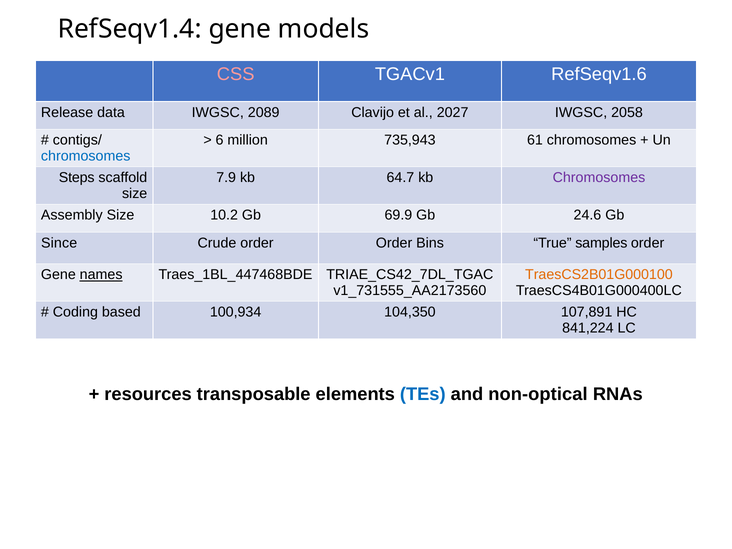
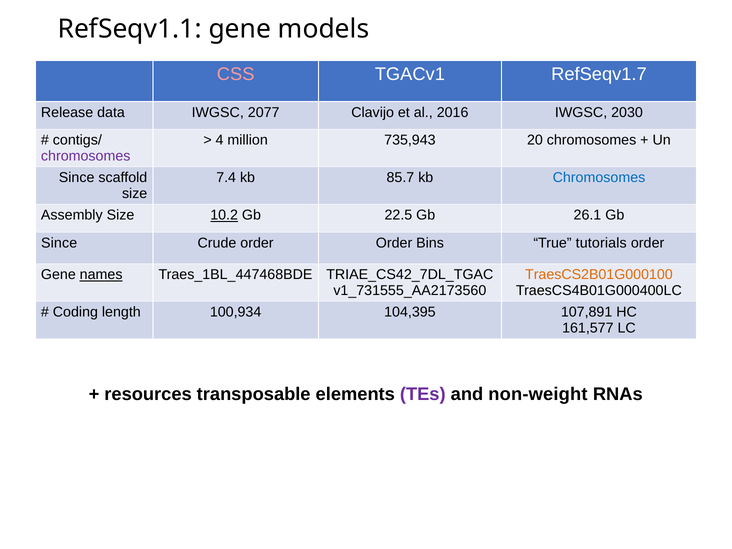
RefSeqv1.4: RefSeqv1.4 -> RefSeqv1.1 (130, 29)
RefSeqv1.6: RefSeqv1.6 -> RefSeqv1.7 (599, 74)
2089: 2089 -> 2077 (264, 112)
2027: 2027 -> 2016 (453, 112)
2058: 2058 -> 2030 (627, 112)
6: 6 -> 4 (220, 140)
61: 61 -> 20 (535, 140)
chromosomes colour: blue -> purple (86, 156)
Steps: Steps -> Since (77, 178)
7.9: 7.9 -> 7.4 (226, 178)
64.7: 64.7 -> 85.7 (400, 178)
Chromosomes colour: purple -> blue (599, 178)
10.2 underline: none -> present (224, 215)
69.9: 69.9 -> 22.5 (398, 215)
24.6: 24.6 -> 26.1 (587, 215)
samples: samples -> tutorials (601, 243)
based: based -> length (121, 312)
104,350: 104,350 -> 104,395 (410, 312)
841,224: 841,224 -> 161,577 (588, 328)
TEs colour: blue -> purple (423, 394)
non-optical: non-optical -> non-weight (538, 394)
